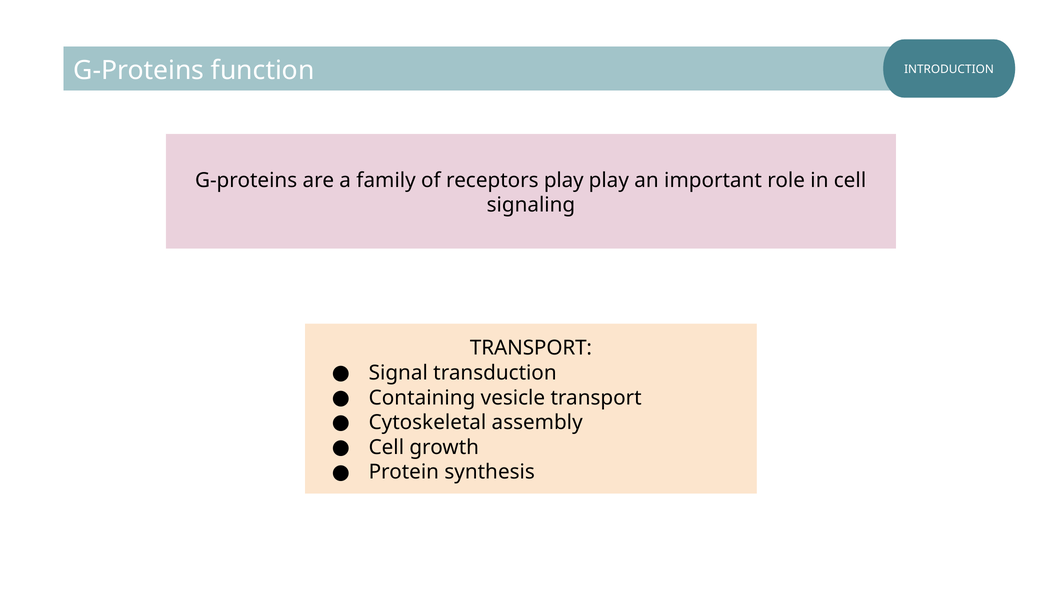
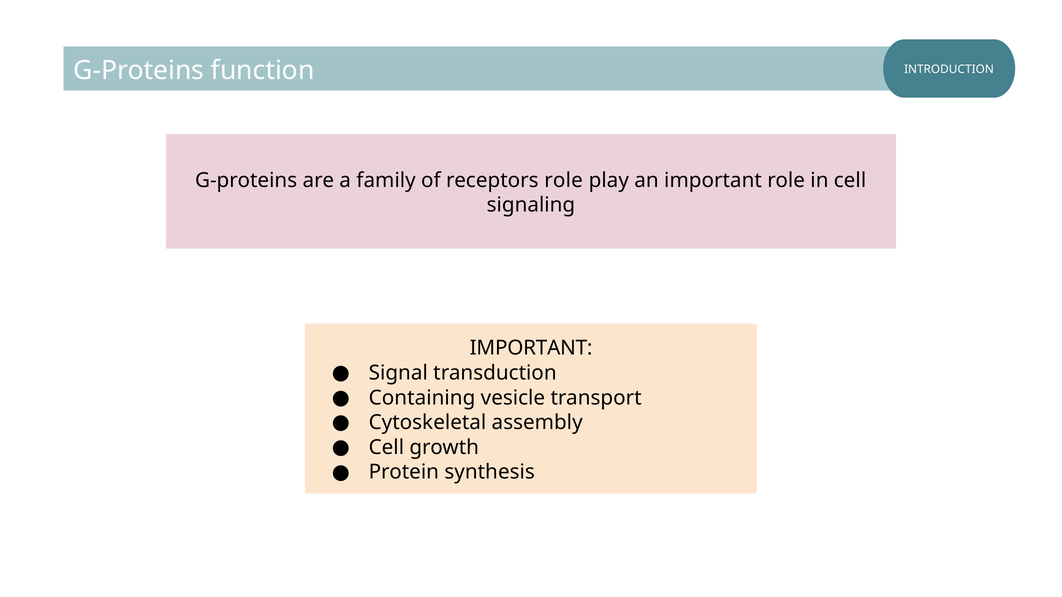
receptors play: play -> role (564, 180)
TRANSPORT: TRANSPORT -> IMPORTANT (531, 348)
